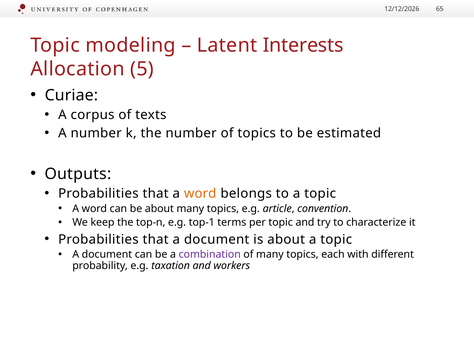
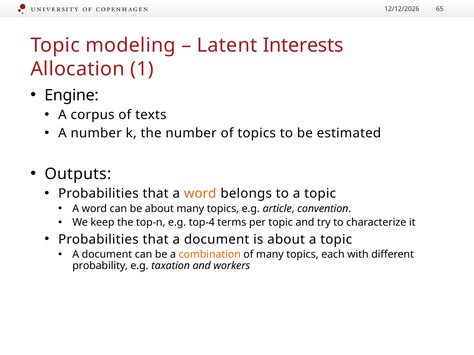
5: 5 -> 1 (142, 69)
Curiae: Curiae -> Engine (72, 95)
top-1: top-1 -> top-4 (202, 223)
combination colour: purple -> orange (210, 255)
